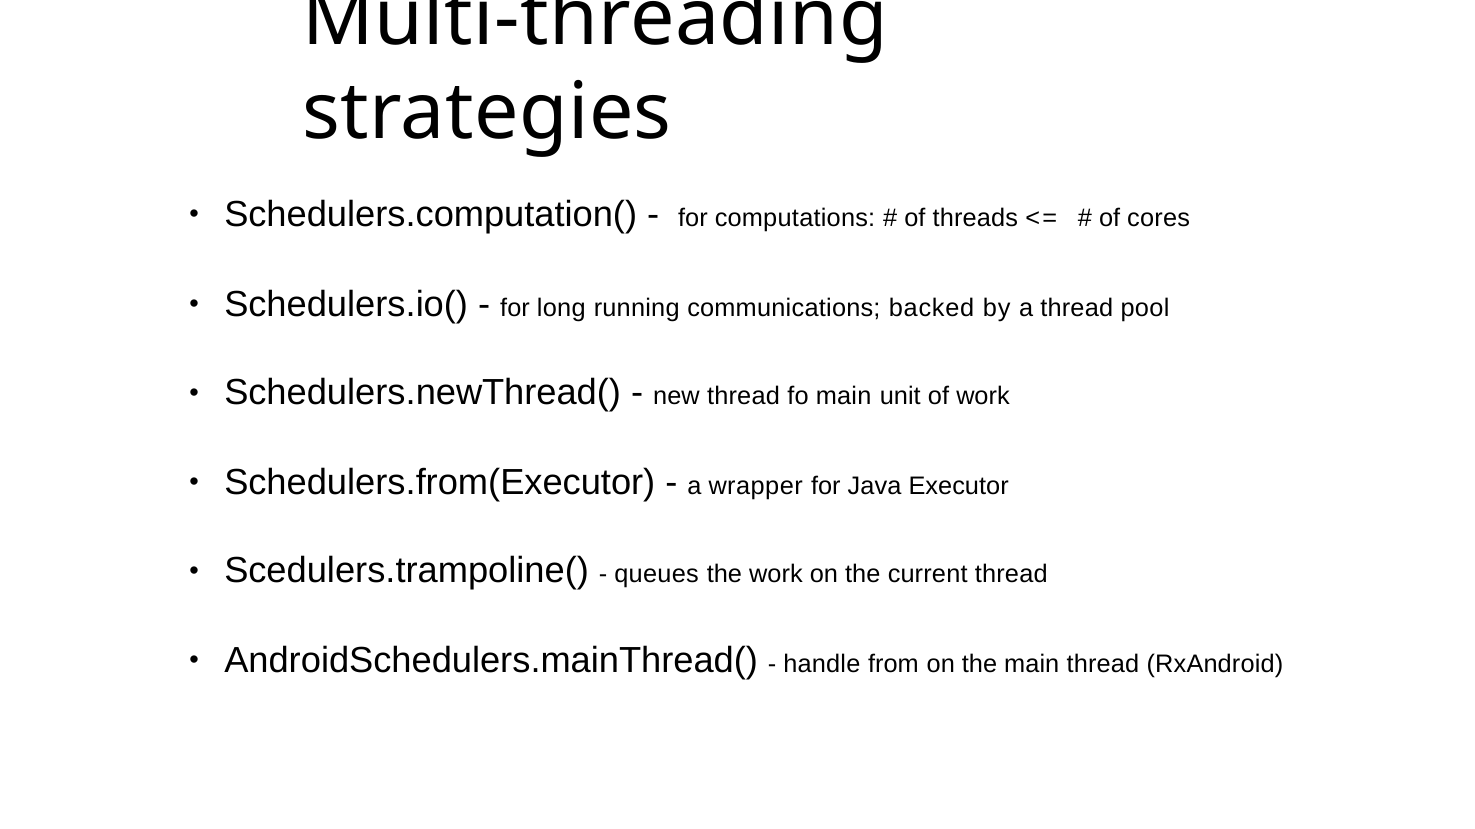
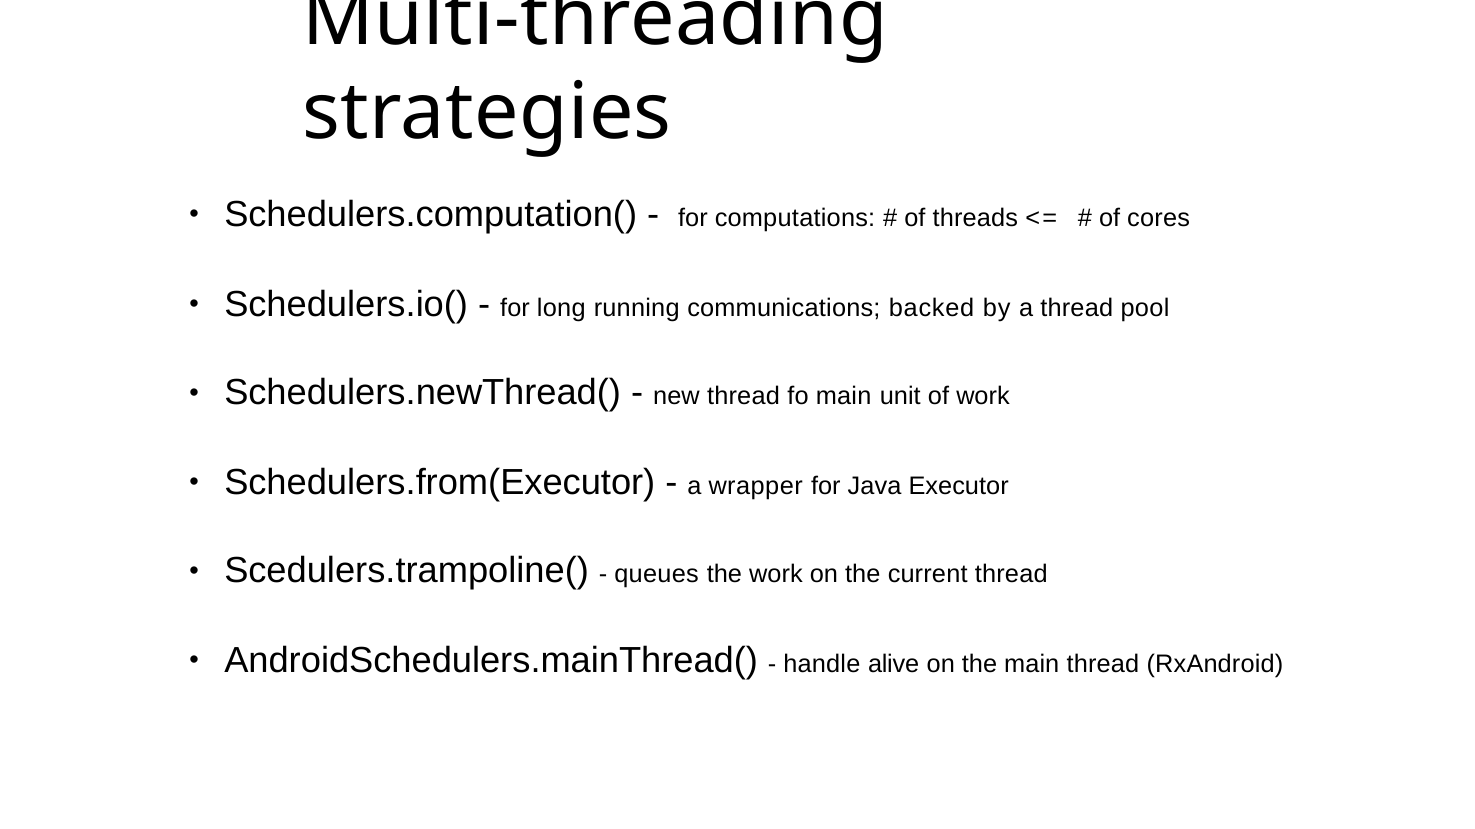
from: from -> alive (894, 665)
